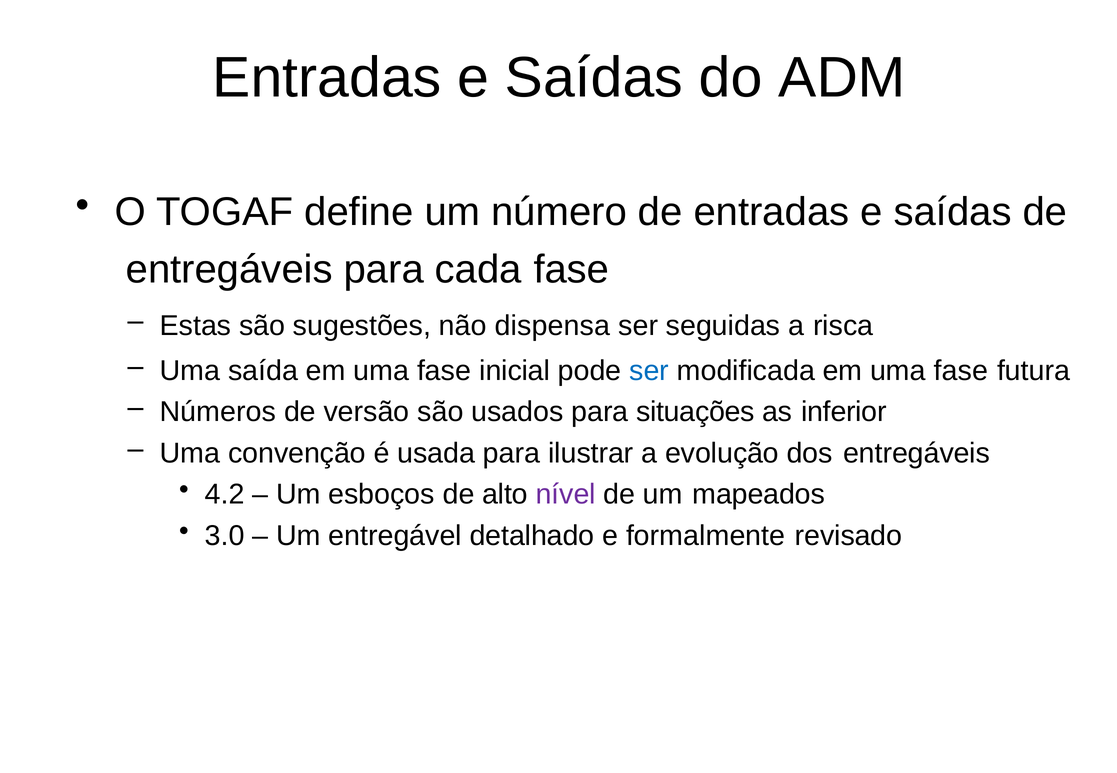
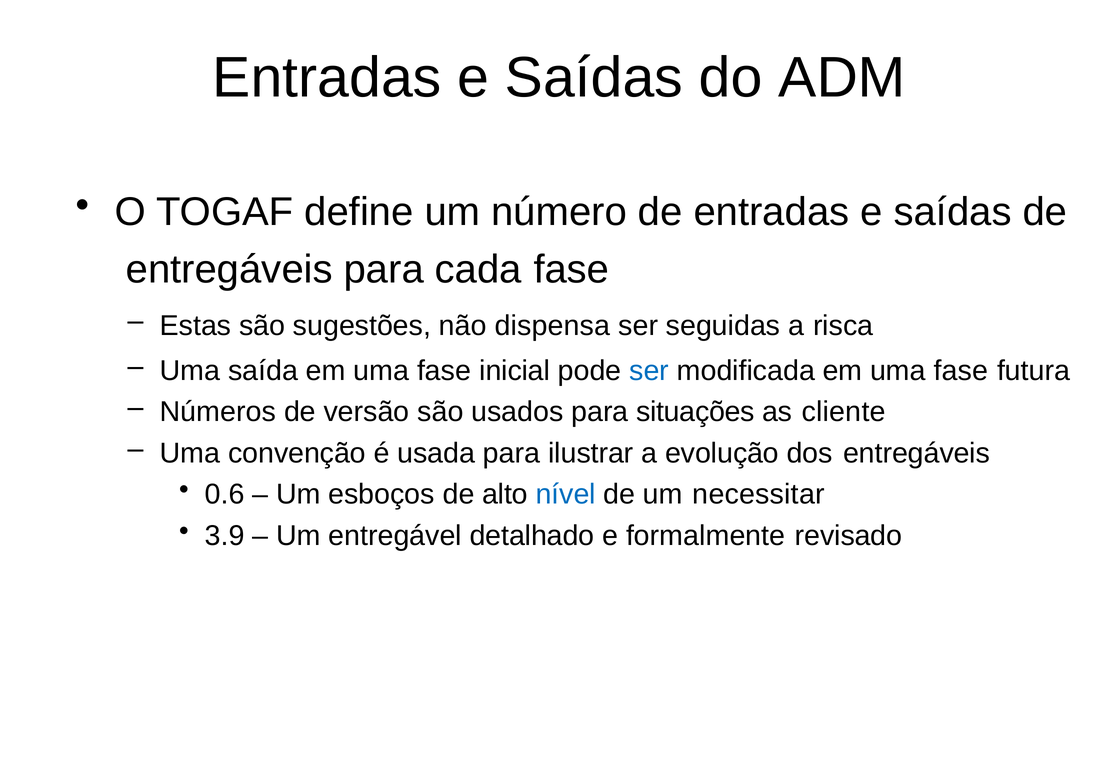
inferior: inferior -> cliente (844, 412)
4.2: 4.2 -> 0.6 (225, 495)
nível colour: purple -> blue (566, 495)
mapeados: mapeados -> necessitar (759, 495)
3.0: 3.0 -> 3.9 (225, 536)
